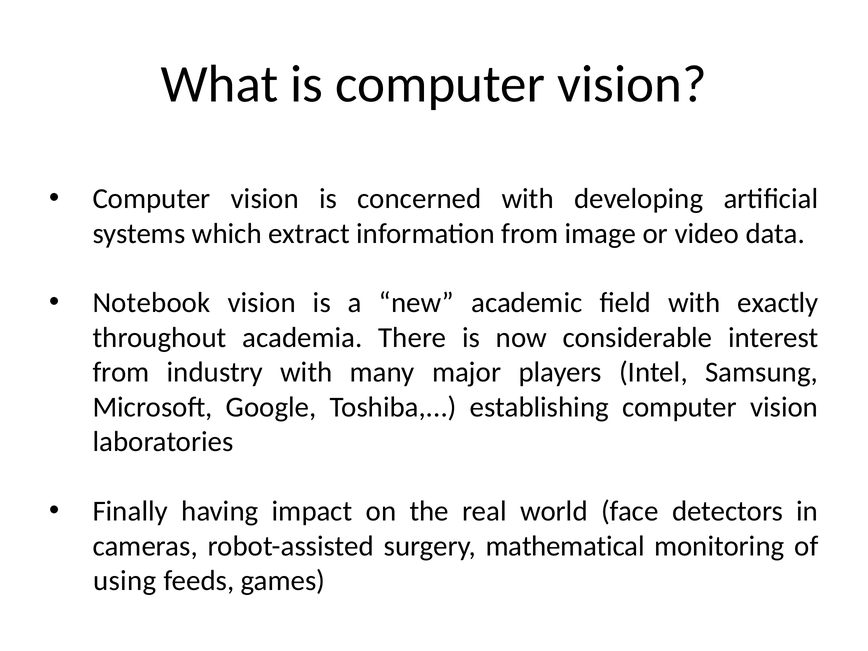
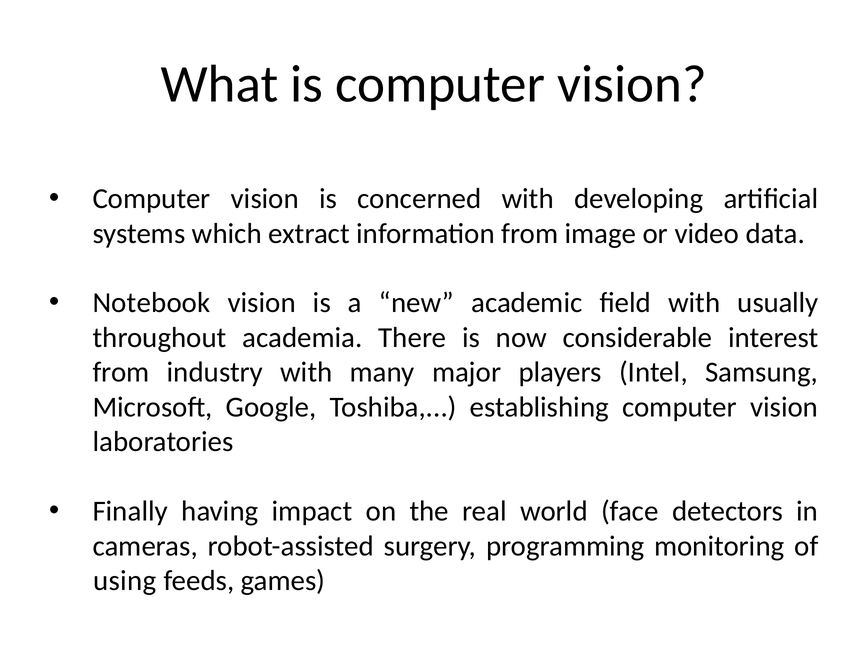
exactly: exactly -> usually (778, 303)
mathematical: mathematical -> programming (565, 546)
